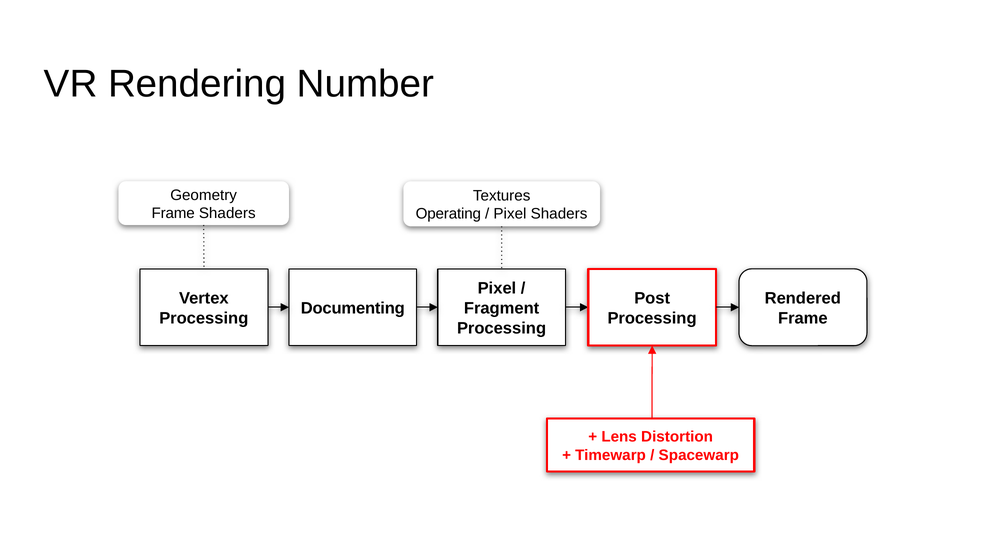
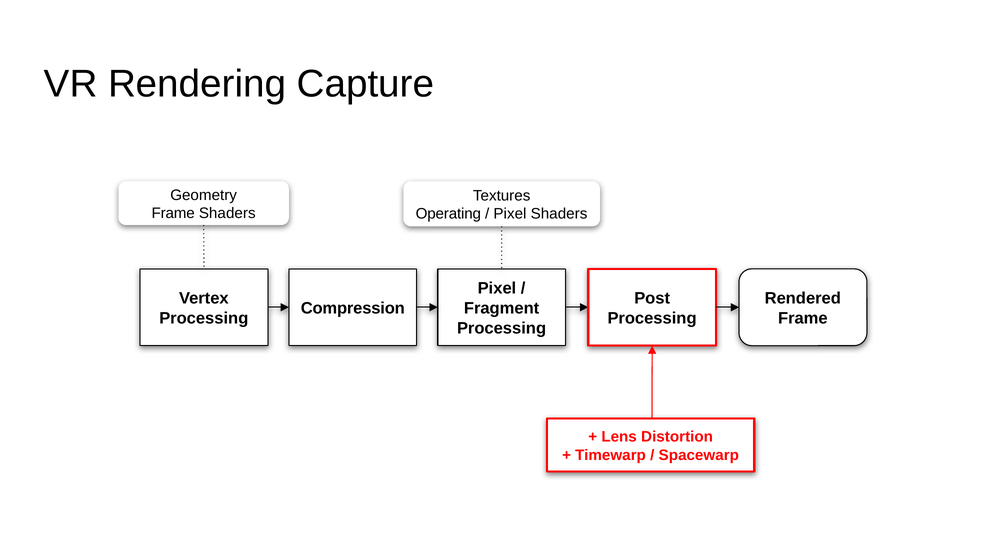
Number: Number -> Capture (365, 84)
Documenting: Documenting -> Compression (353, 308)
